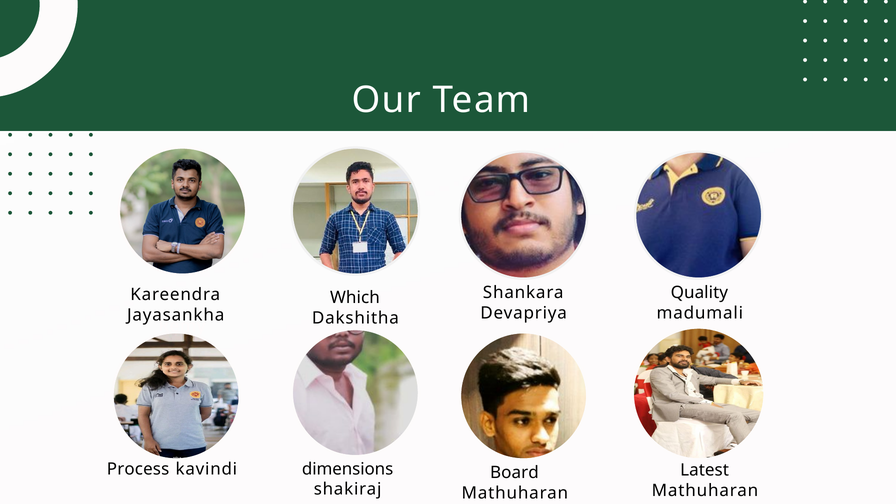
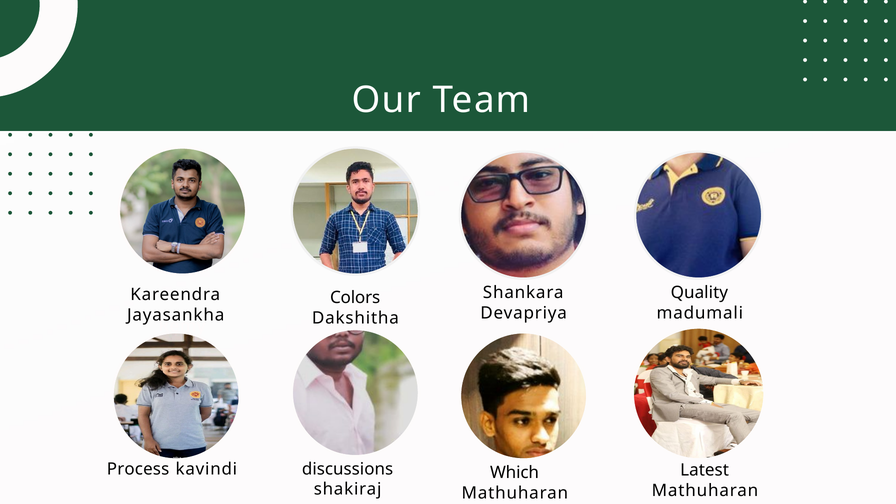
Which: Which -> Colors (355, 298)
dimensions: dimensions -> discussions (348, 469)
Board: Board -> Which (515, 473)
